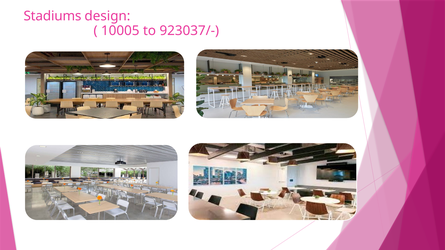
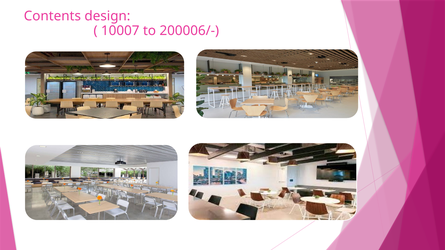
Stadiums: Stadiums -> Contents (52, 16)
10005: 10005 -> 10007 (120, 31)
923037/-: 923037/- -> 200006/- (189, 31)
